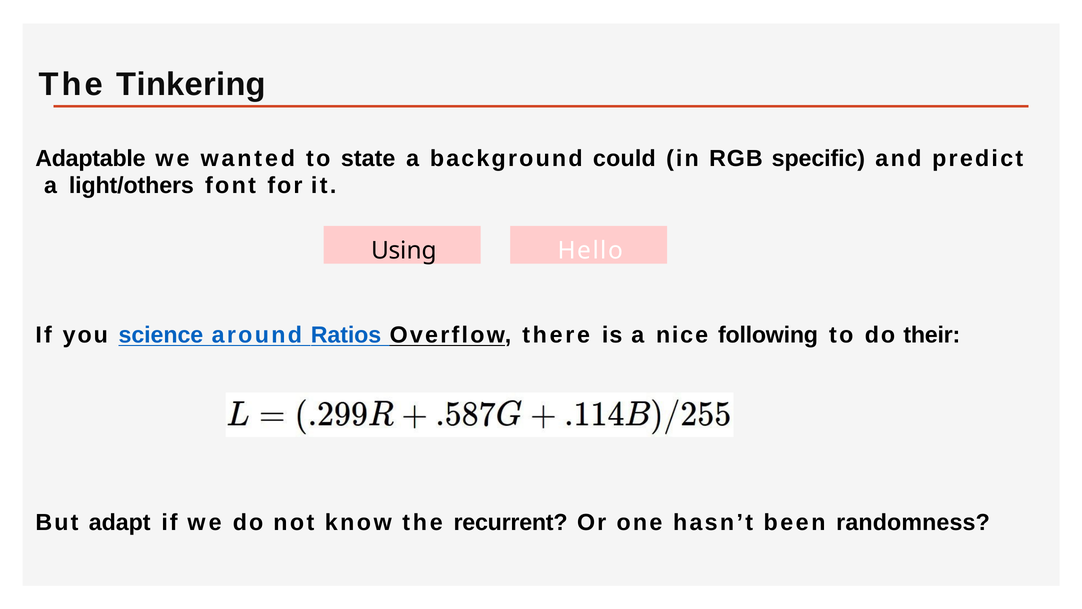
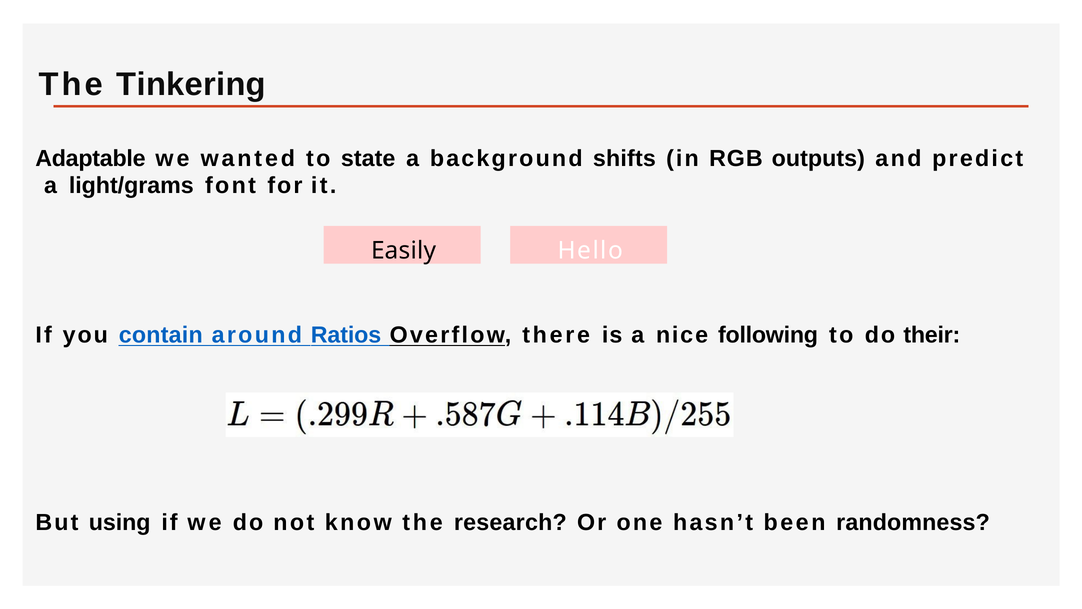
could: could -> shifts (624, 158)
specific: specific -> outputs (818, 158)
light/others: light/others -> light/grams (131, 186)
Using: Using -> Easily (404, 251)
science: science -> contain (161, 335)
adapt: adapt -> using (120, 522)
recurrent: recurrent -> research (510, 522)
